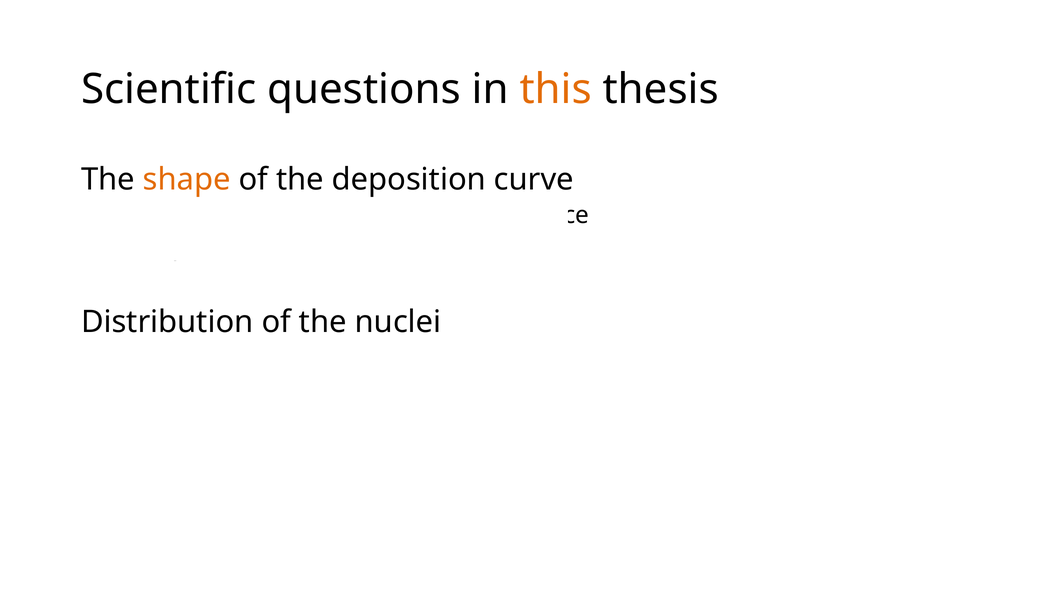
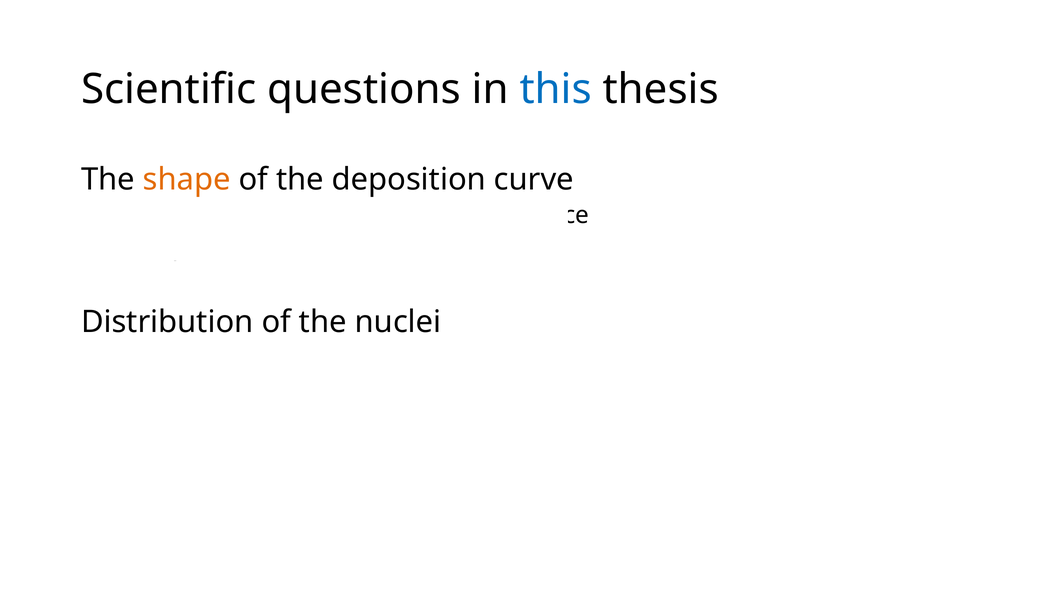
this colour: orange -> blue (556, 89)
